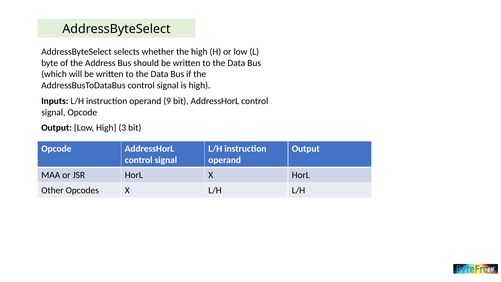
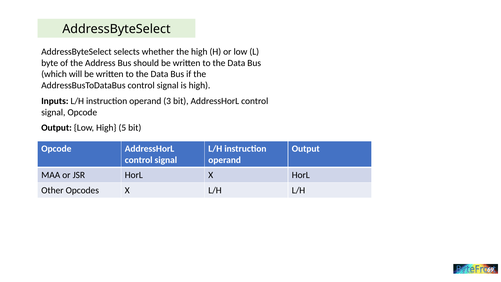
9: 9 -> 3 (167, 101)
3: 3 -> 5 (122, 128)
